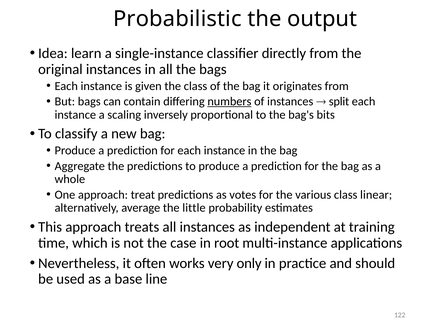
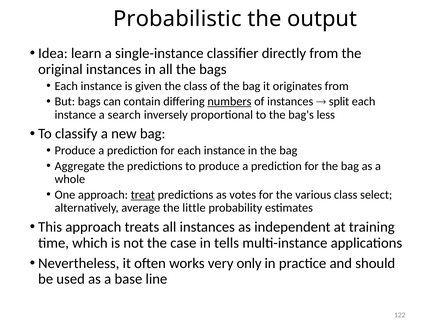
scaling: scaling -> search (124, 115)
bits: bits -> less (326, 115)
treat underline: none -> present (143, 195)
linear: linear -> select (376, 195)
root: root -> tells (227, 243)
